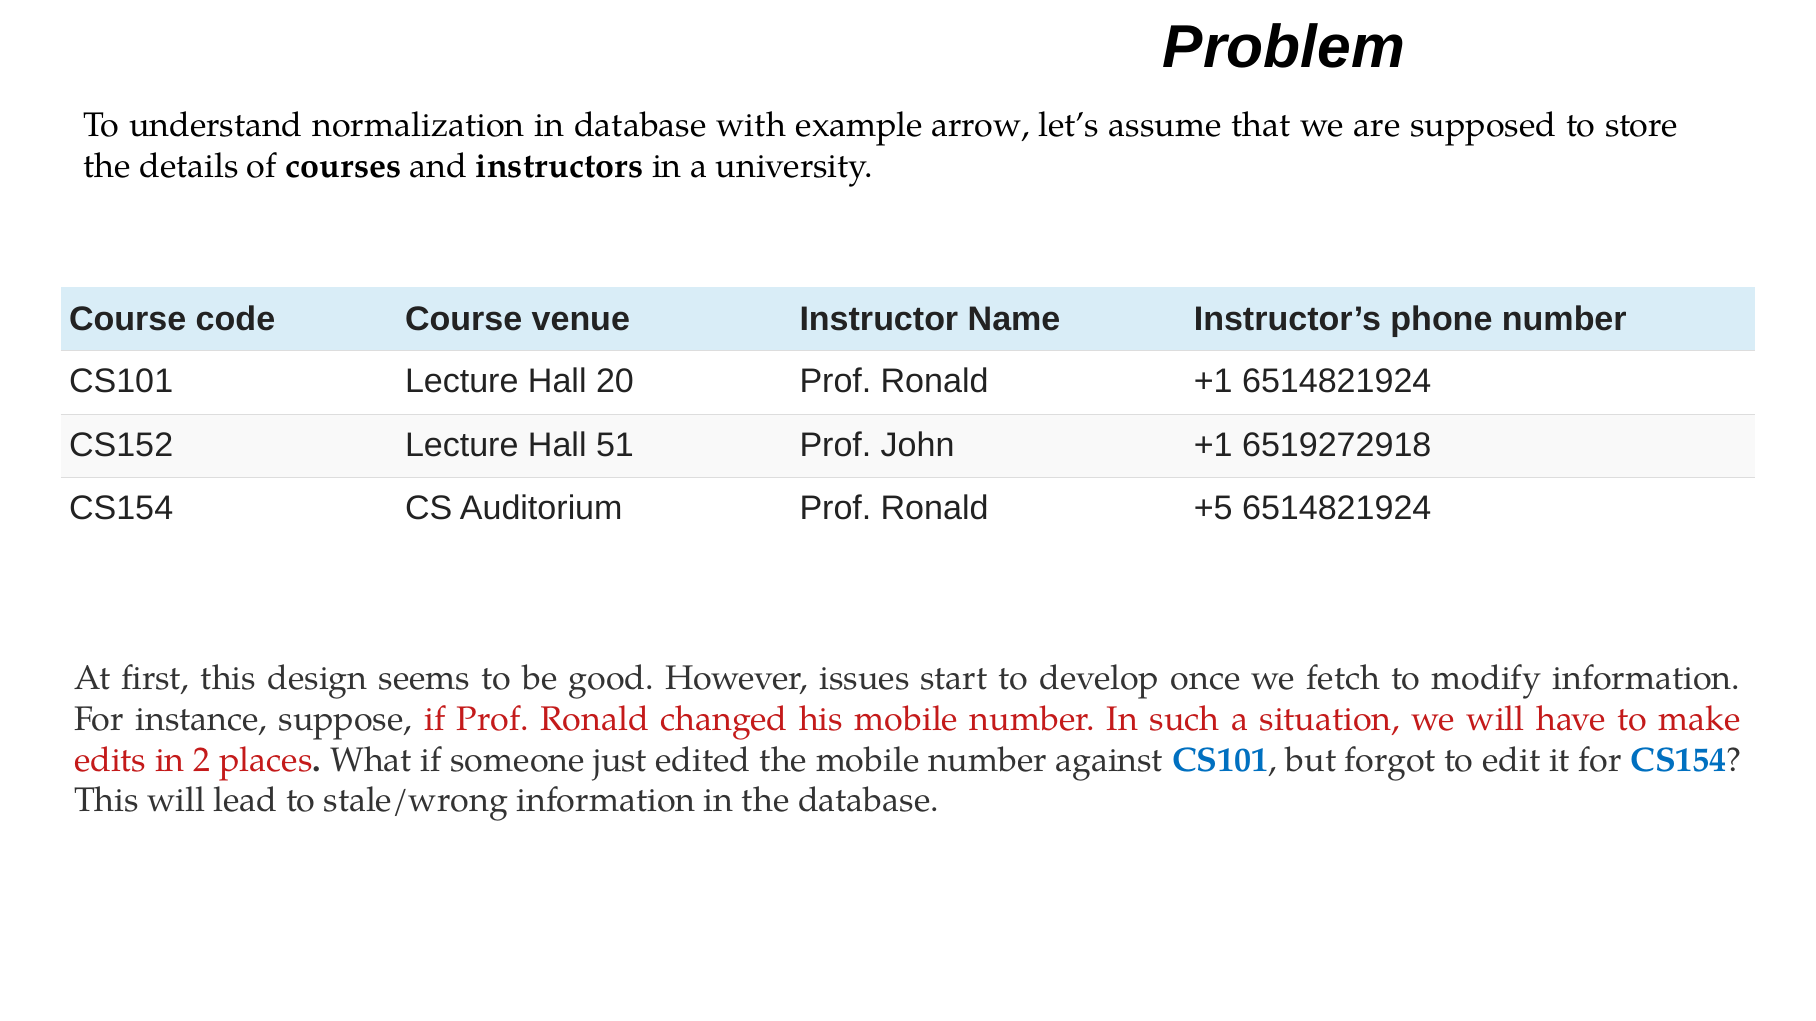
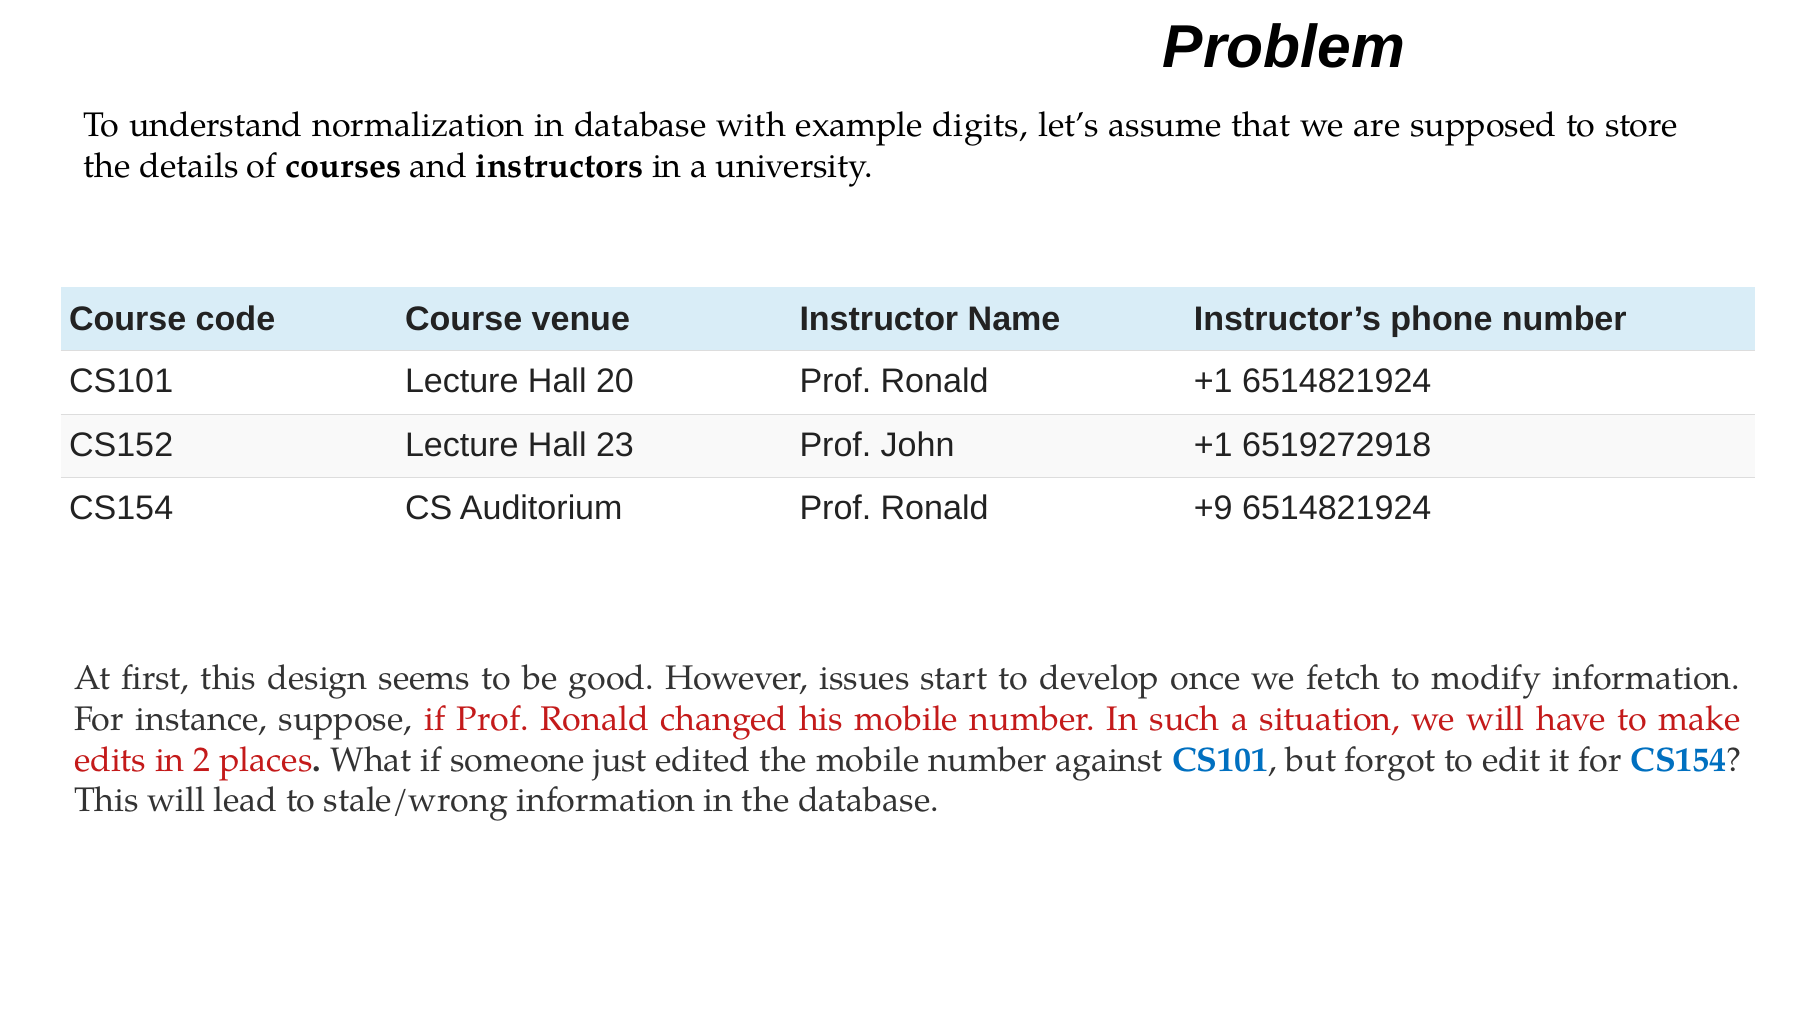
arrow: arrow -> digits (980, 125)
51: 51 -> 23 (615, 445)
+5: +5 -> +9 (1213, 509)
